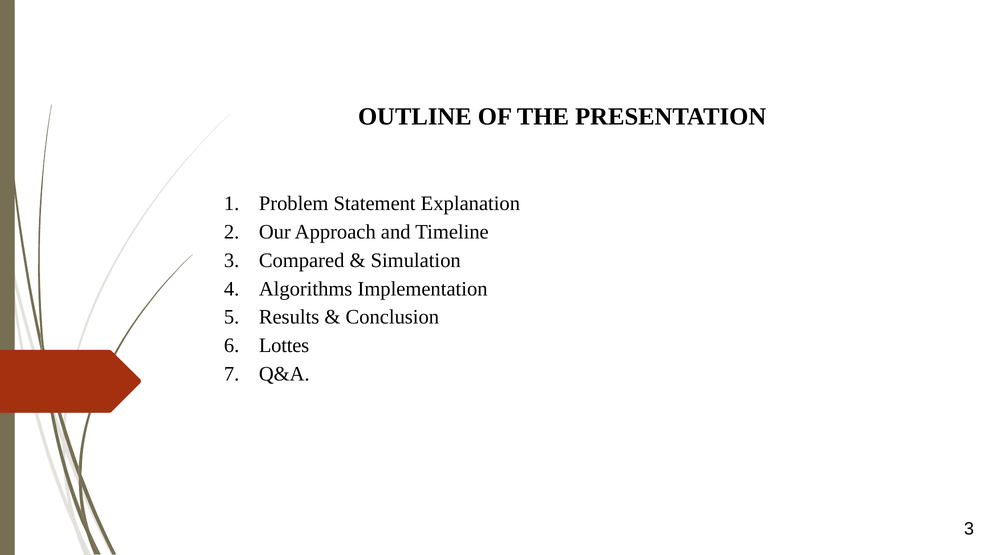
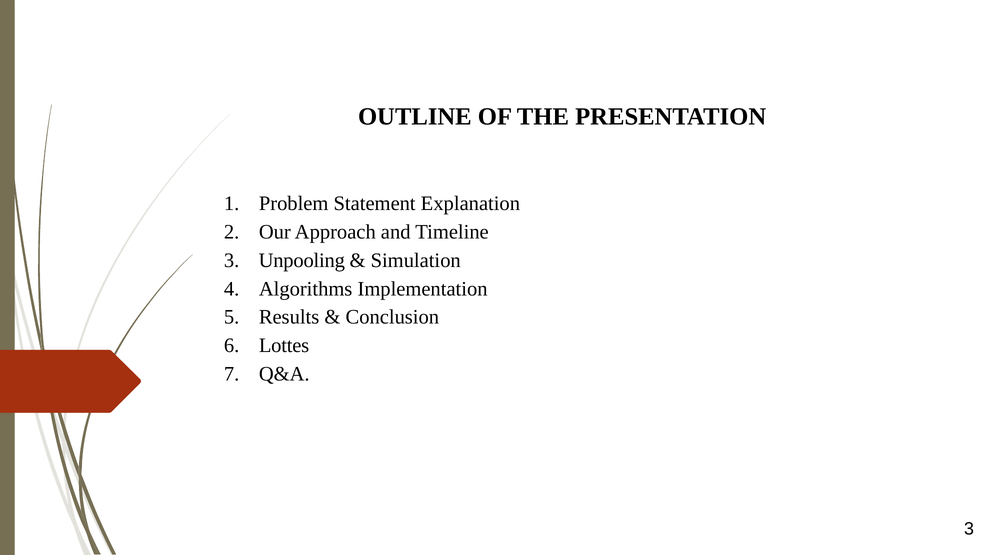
Compared: Compared -> Unpooling (302, 261)
